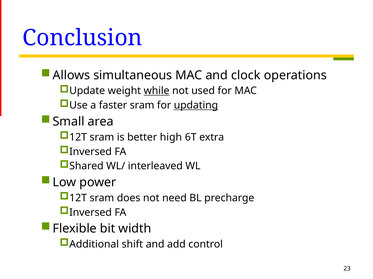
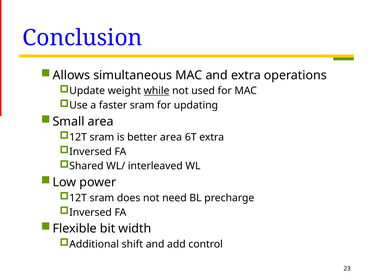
and clock: clock -> extra (246, 75)
updating underline: present -> none (196, 106)
better high: high -> area (171, 137)
